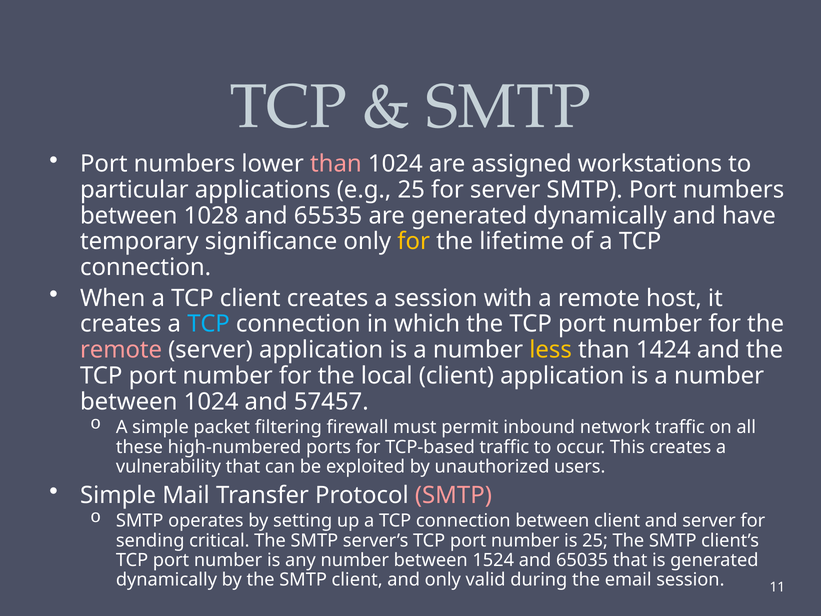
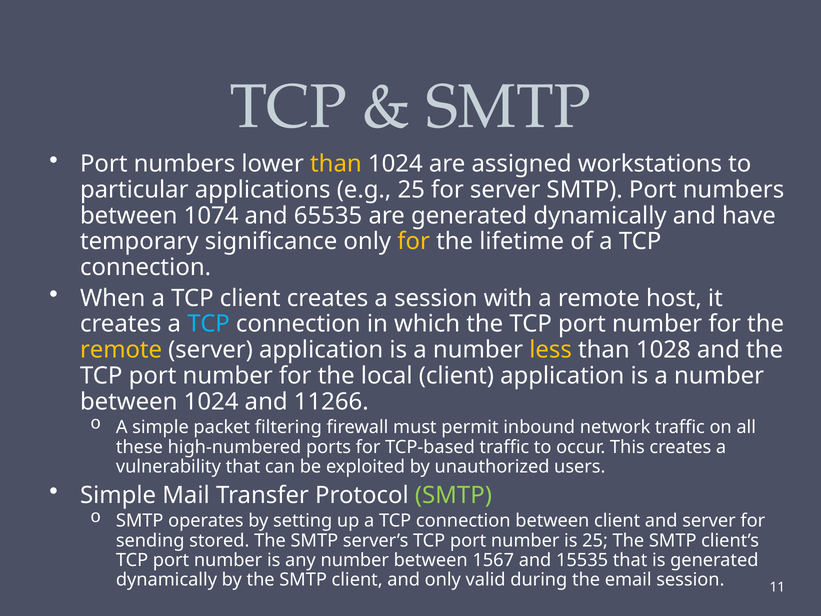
than colour: pink -> yellow (336, 164)
1028: 1028 -> 1074 (211, 216)
remote colour: pink -> yellow (121, 350)
1424: 1424 -> 1028 (663, 350)
57457: 57457 -> 11266 (331, 401)
SMTP colour: pink -> light green (453, 495)
critical: critical -> stored (219, 540)
1524: 1524 -> 1567 (493, 560)
65035: 65035 -> 15535 (582, 560)
